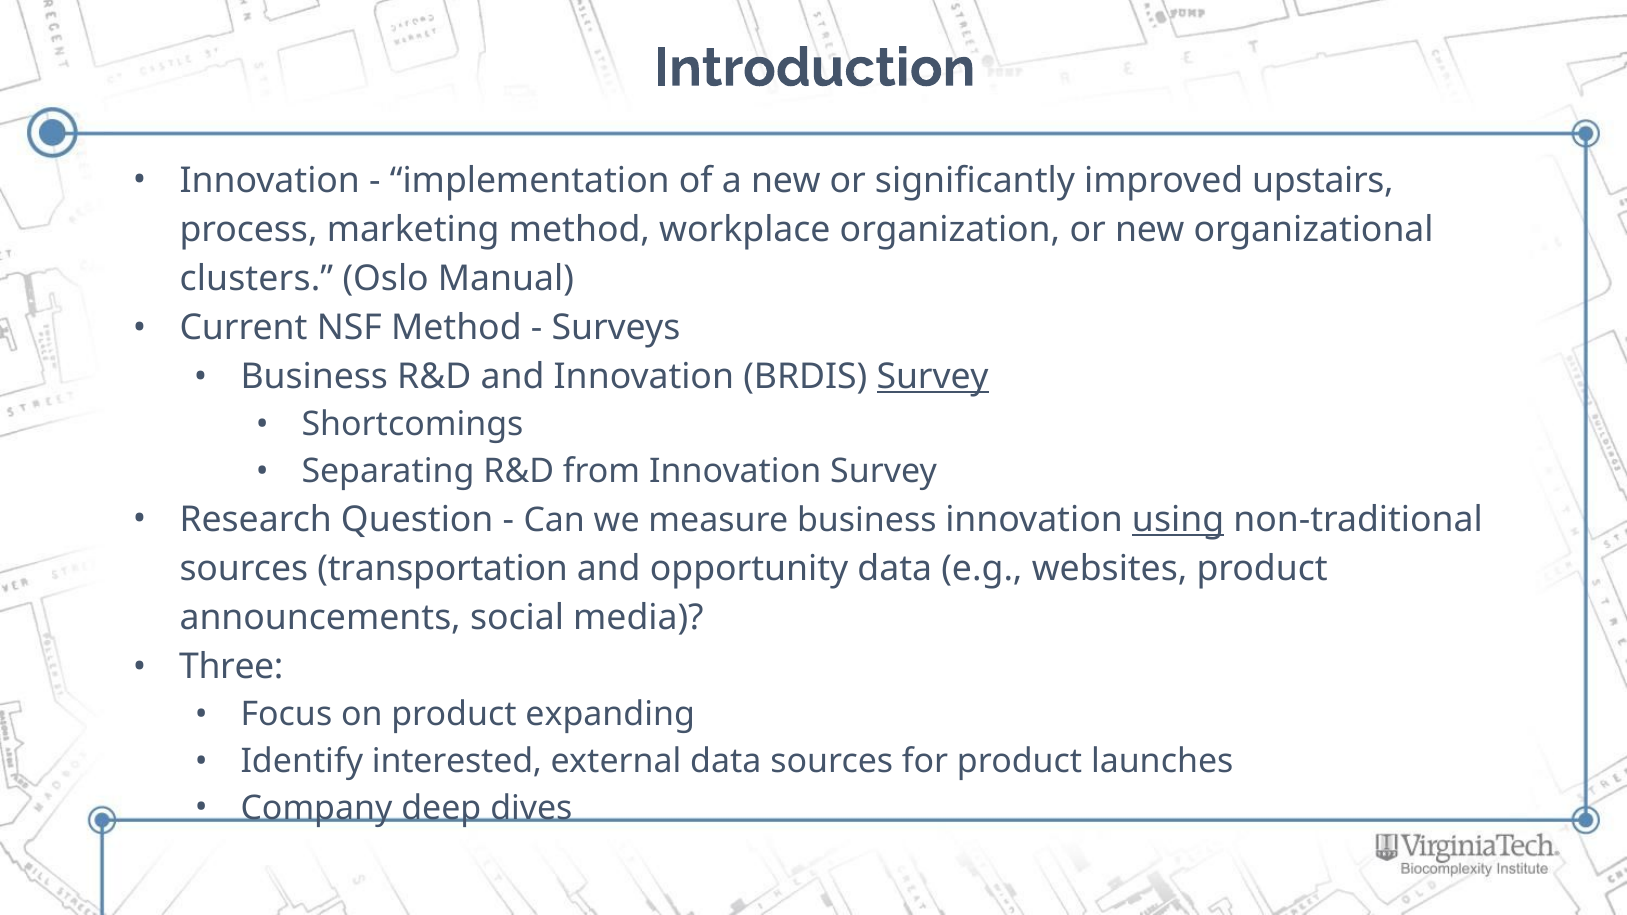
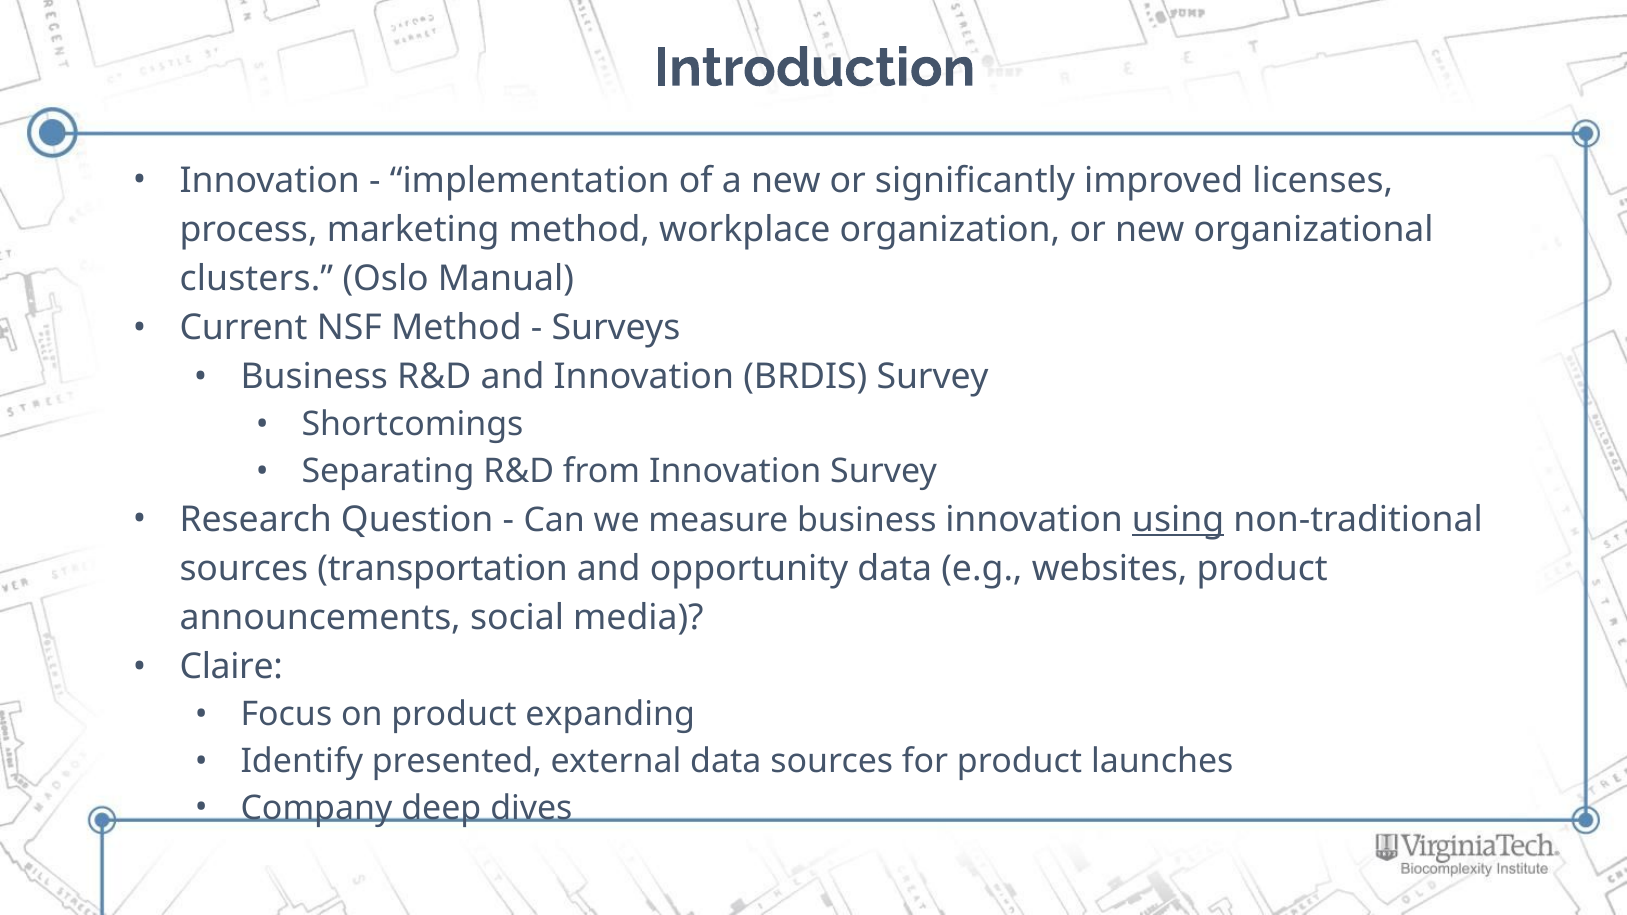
upstairs: upstairs -> licenses (1323, 181)
Survey underline: present -> none (933, 377)
Three: Three -> Claire (231, 667)
interested: interested -> presented (457, 761)
